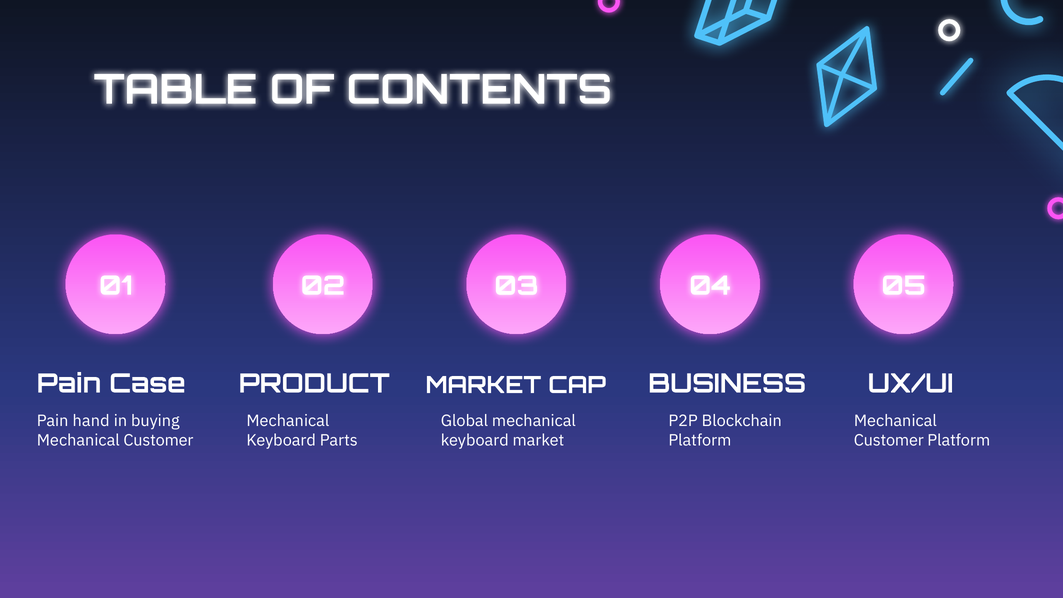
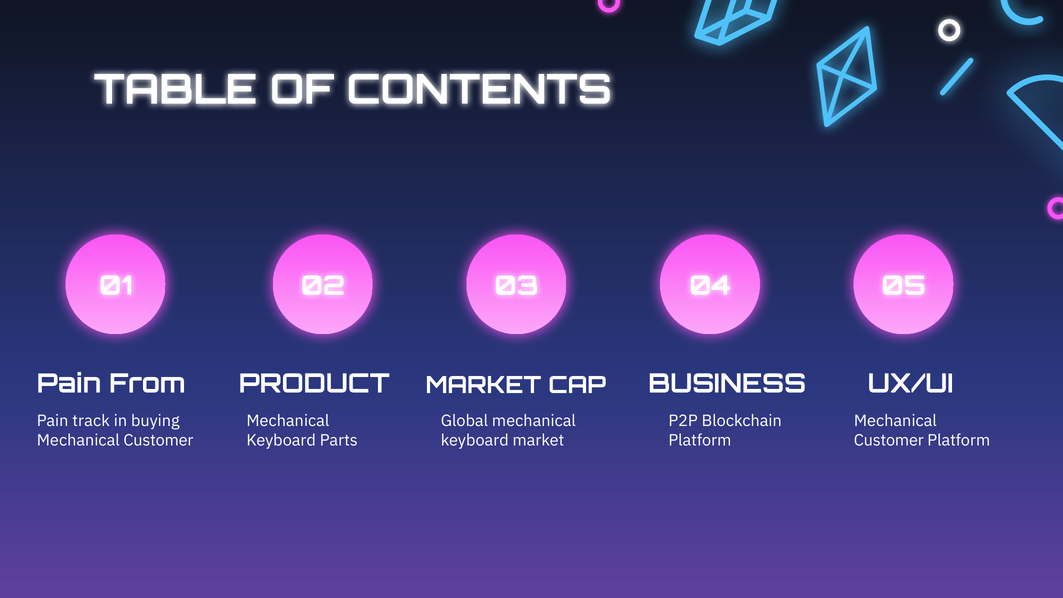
Case: Case -> From (147, 384)
hand: hand -> track (91, 421)
